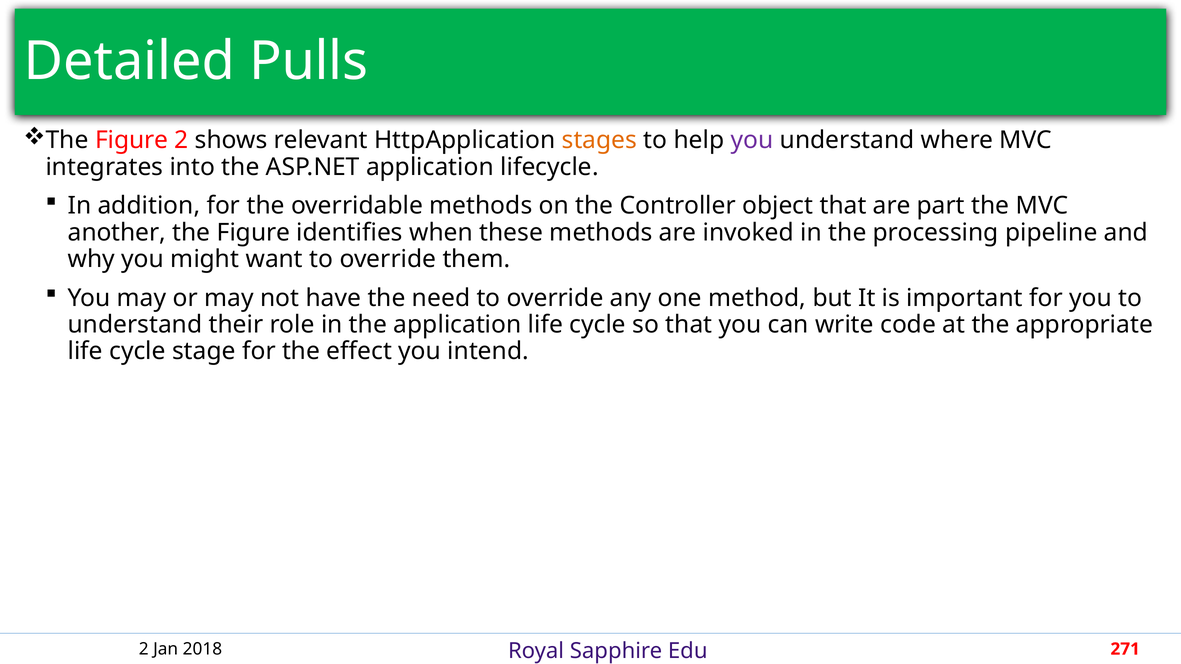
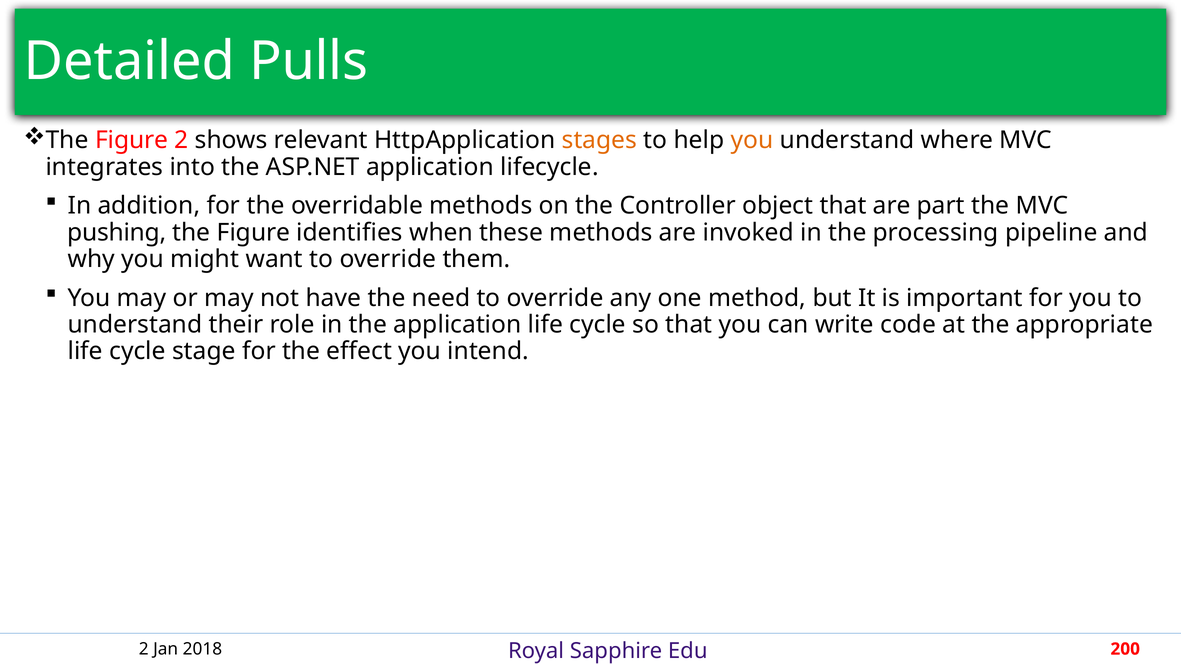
you colour: purple -> orange (752, 140)
another: another -> pushing (117, 233)
271: 271 -> 200 (1125, 649)
